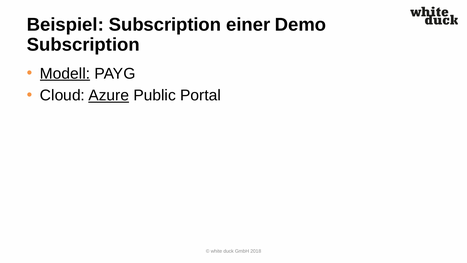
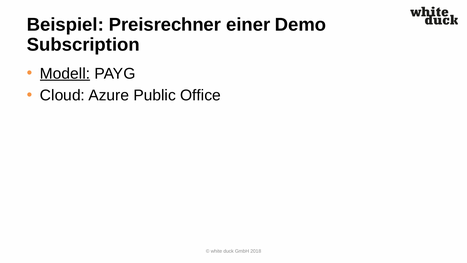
Beispiel Subscription: Subscription -> Preisrechner (165, 25)
Azure underline: present -> none (109, 95)
Portal: Portal -> Office (201, 95)
